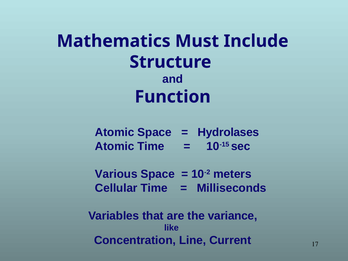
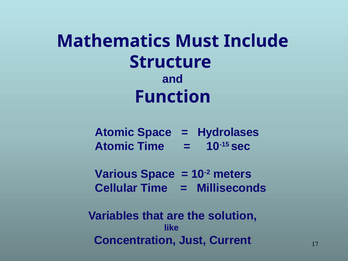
variance: variance -> solution (232, 216)
Line: Line -> Just (193, 240)
